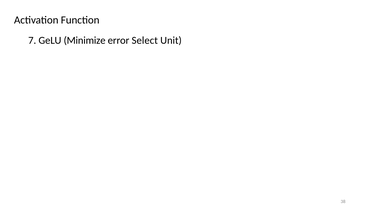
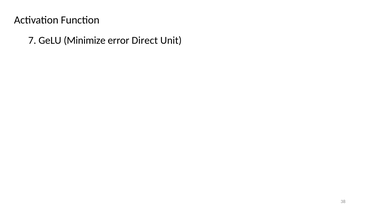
Select: Select -> Direct (145, 40)
